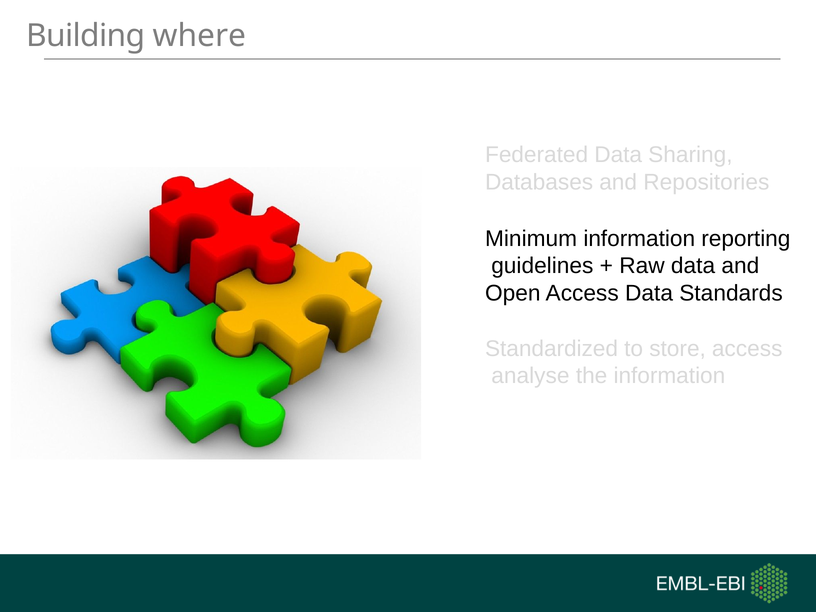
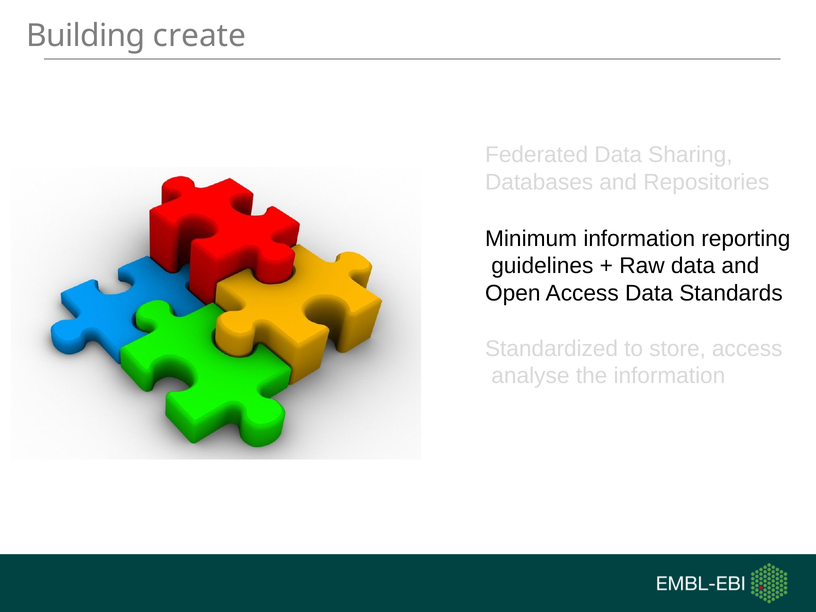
where: where -> create (199, 36)
